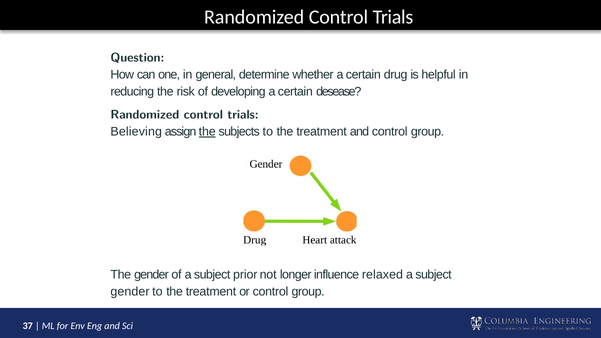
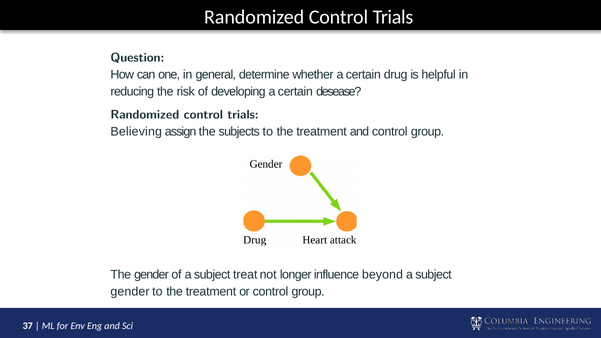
the underline: present -> none (207, 132)
prior: prior -> treat (245, 275)
relaxed: relaxed -> beyond (382, 275)
